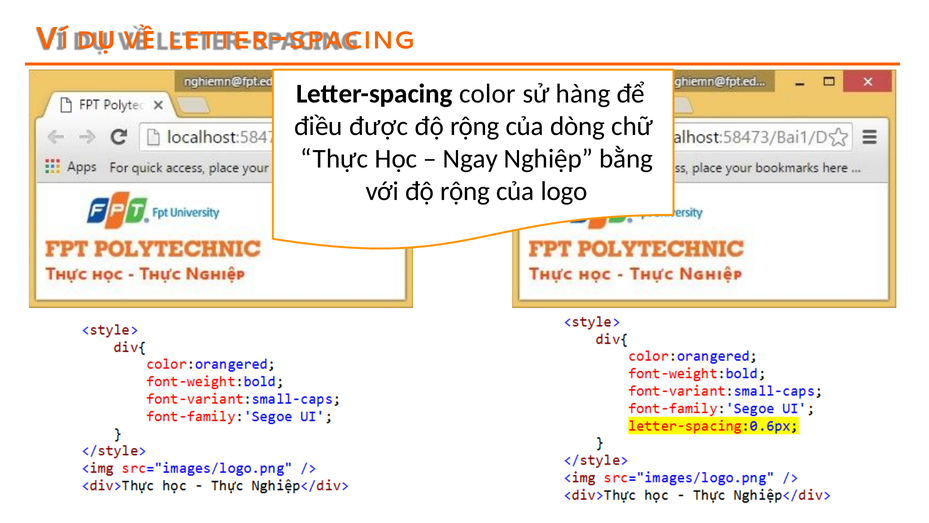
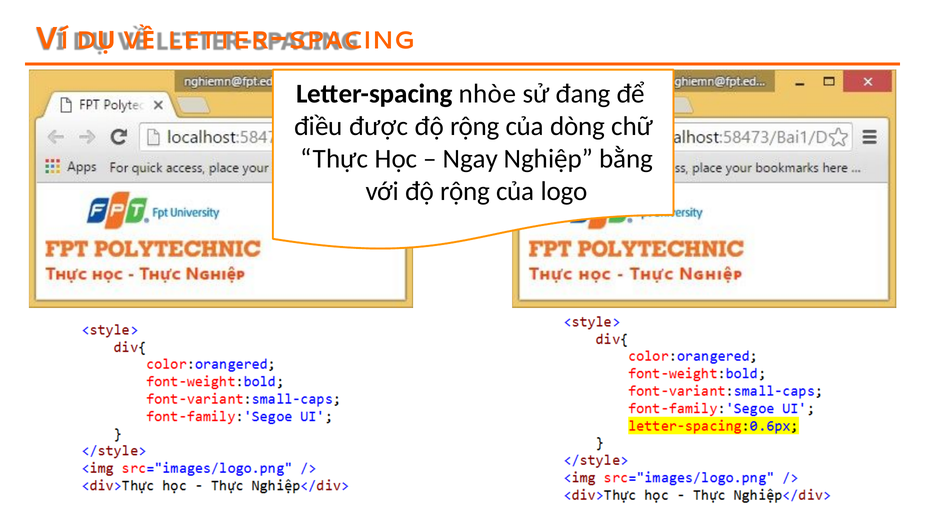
color: color -> nhòe (487, 94)
hàng: hàng -> đang (583, 94)
